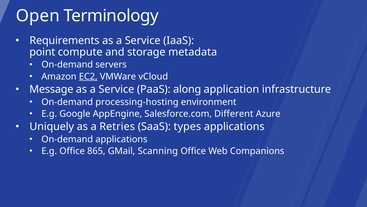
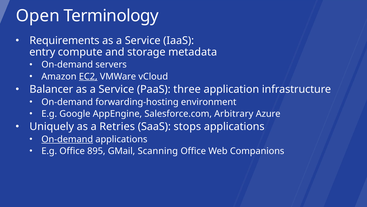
point: point -> entry (42, 52)
Message: Message -> Balancer (51, 89)
along: along -> three (187, 89)
processing-hosting: processing-hosting -> forwarding-hosting (137, 102)
Different: Different -> Arbitrary (234, 113)
types: types -> stops (187, 126)
On-demand underline: none -> present (67, 139)
865: 865 -> 895 (96, 151)
